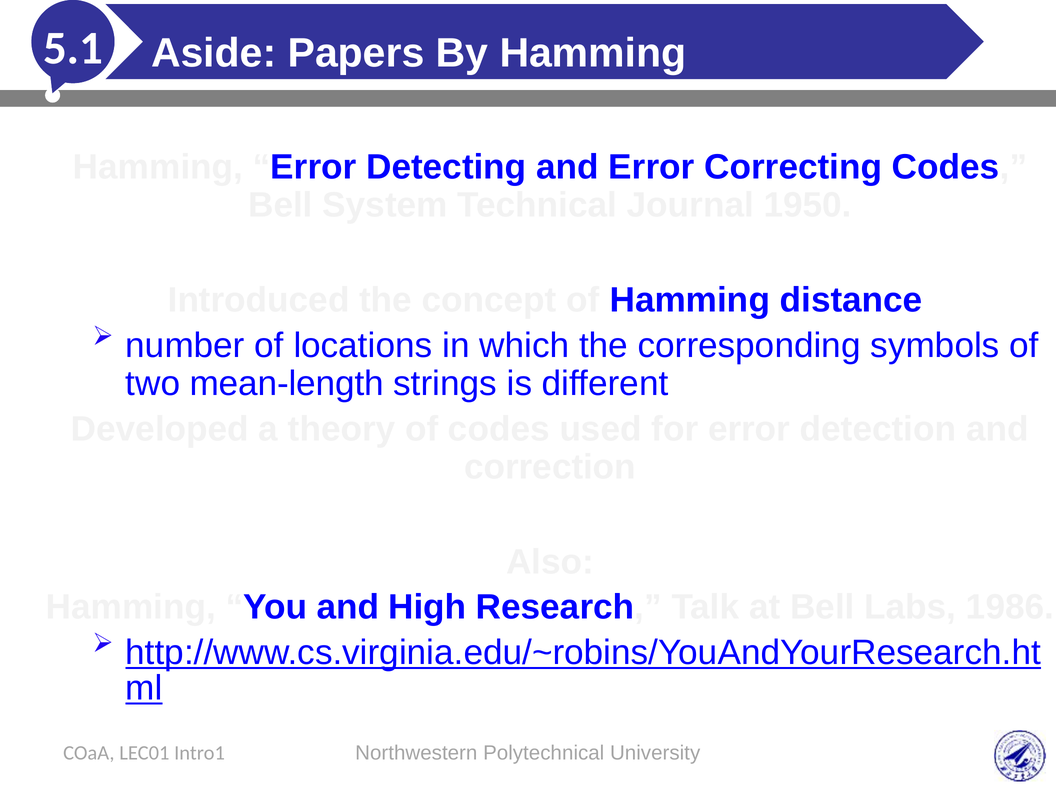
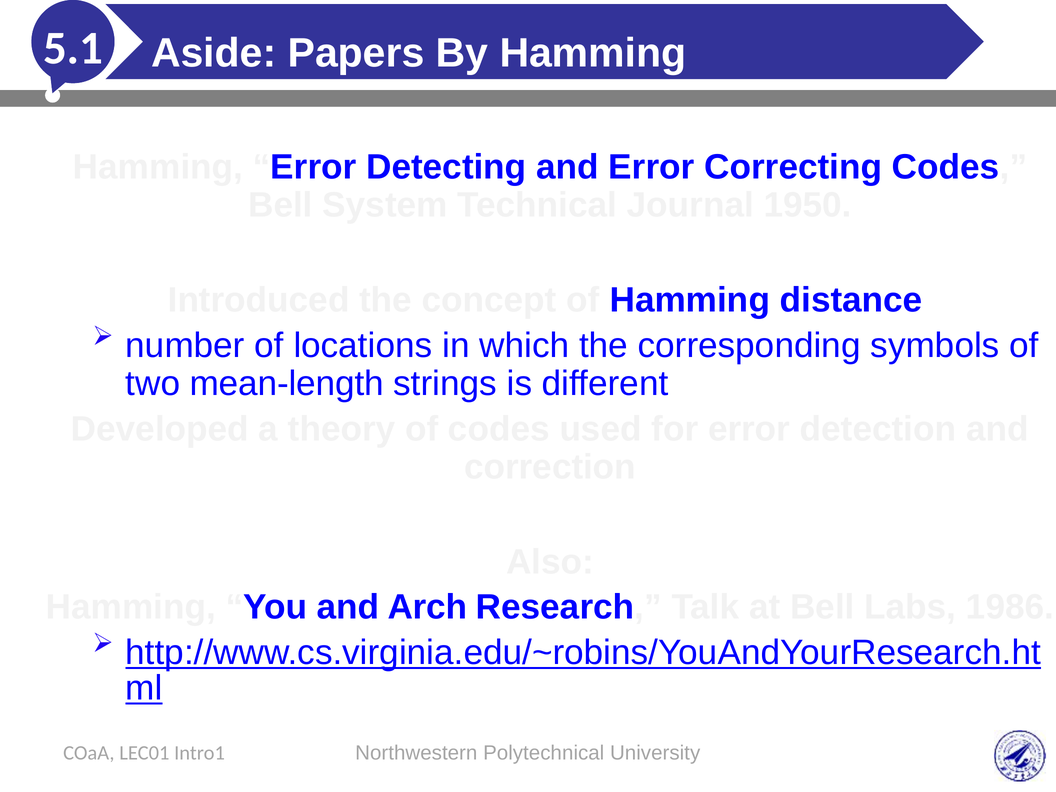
High: High -> Arch (427, 607)
